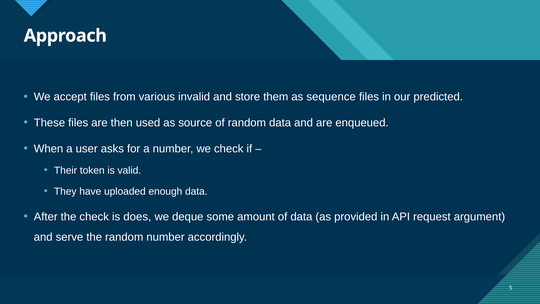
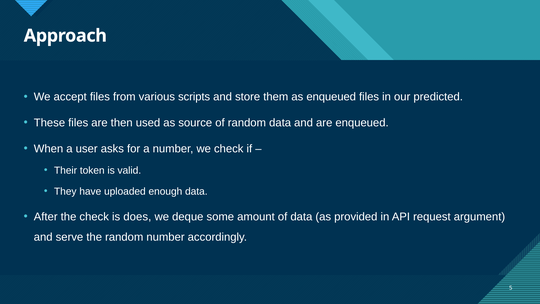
invalid: invalid -> scripts (194, 97)
as sequence: sequence -> enqueued (331, 97)
